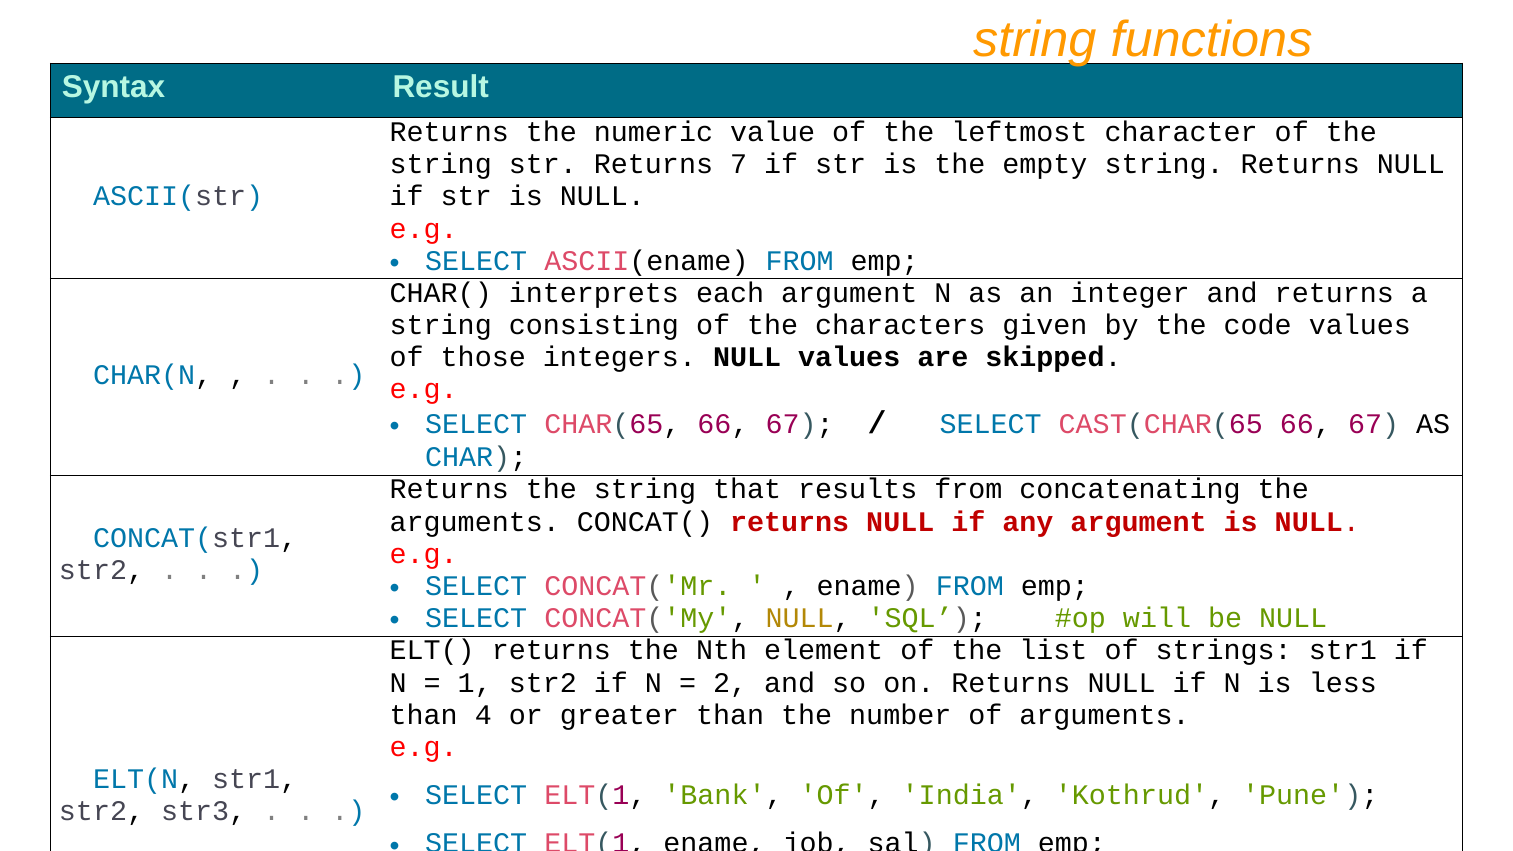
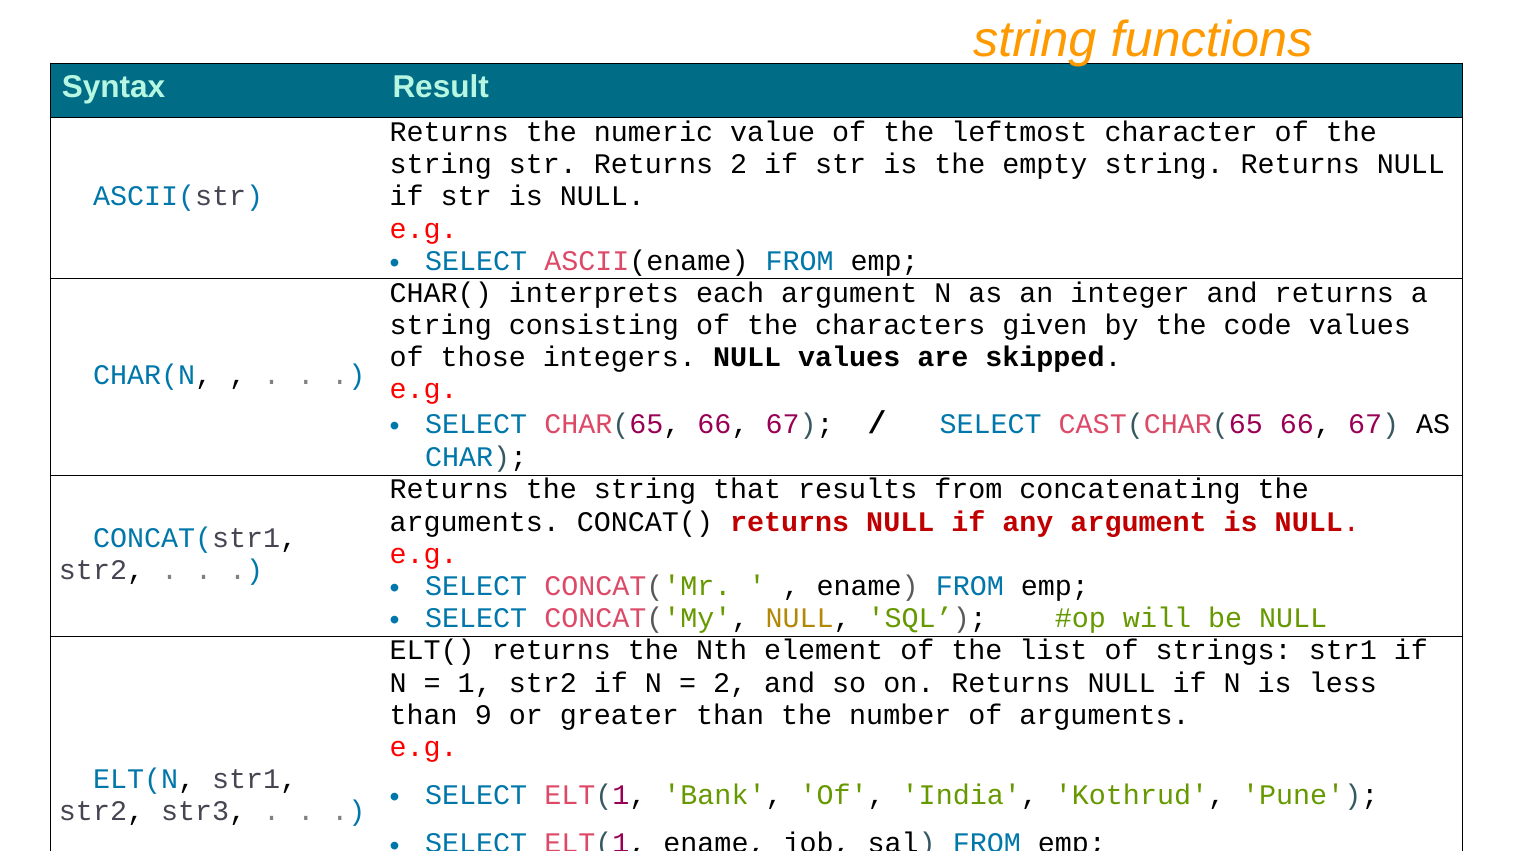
Returns 7: 7 -> 2 (739, 164)
4: 4 -> 9 (483, 715)
